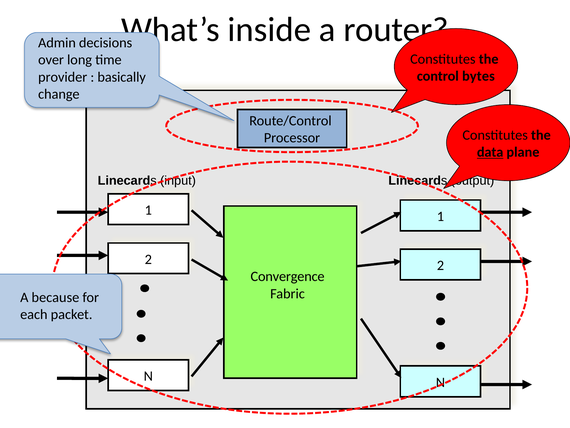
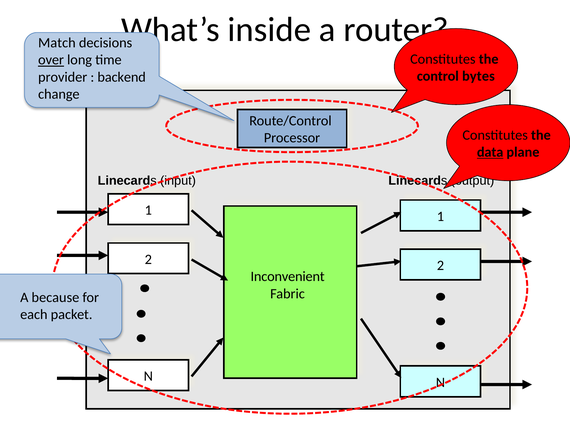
Admin: Admin -> Match (57, 43)
over underline: none -> present (51, 60)
basically: basically -> backend (122, 77)
Convergence: Convergence -> Inconvenient (288, 276)
